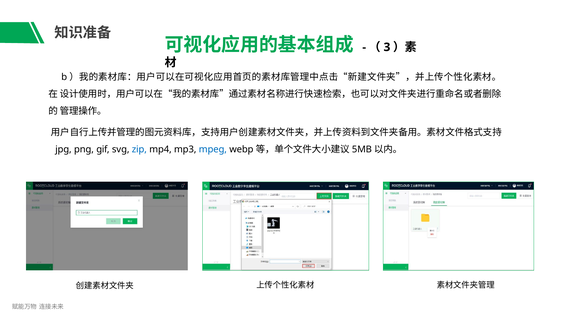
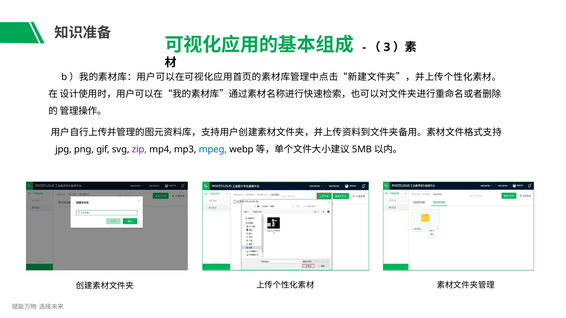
zip colour: blue -> purple (139, 150)
